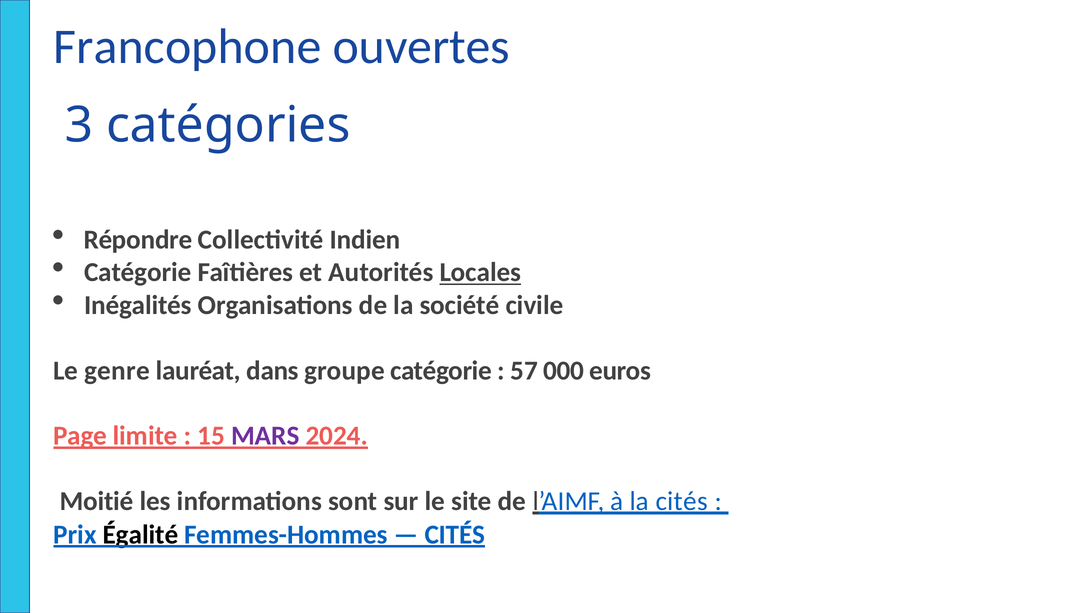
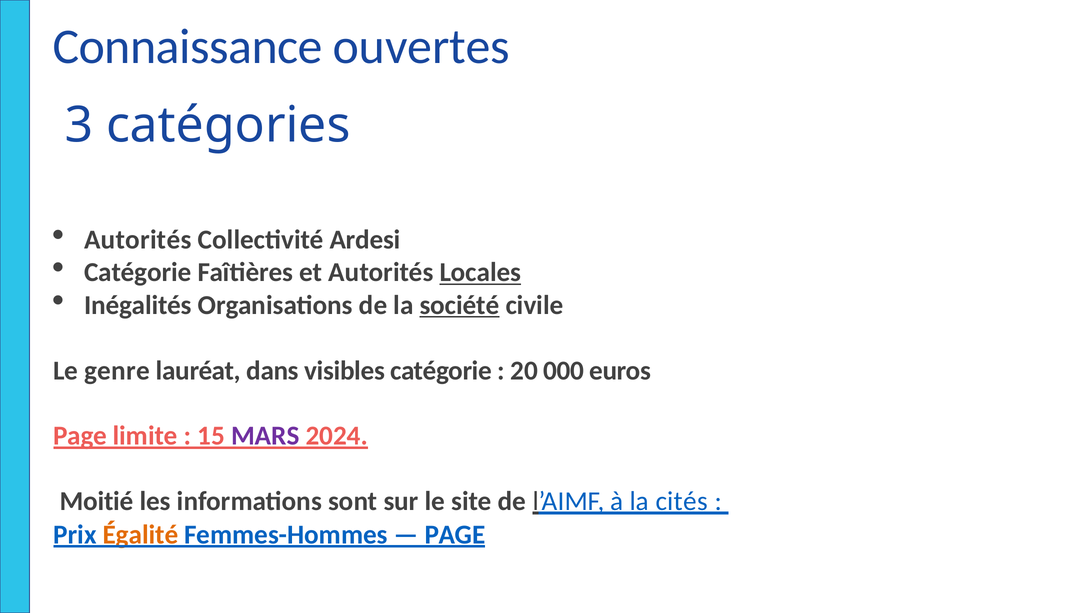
Francophone: Francophone -> Connaissance (188, 47)
Répondre: Répondre -> Autorités (138, 240)
Indien: Indien -> Ardesi (365, 240)
société underline: none -> present (460, 305)
groupe: groupe -> visibles (345, 370)
57: 57 -> 20 (524, 370)
Égalité colour: black -> orange (141, 534)
CITÉS: CITÉS -> PAGE (455, 534)
